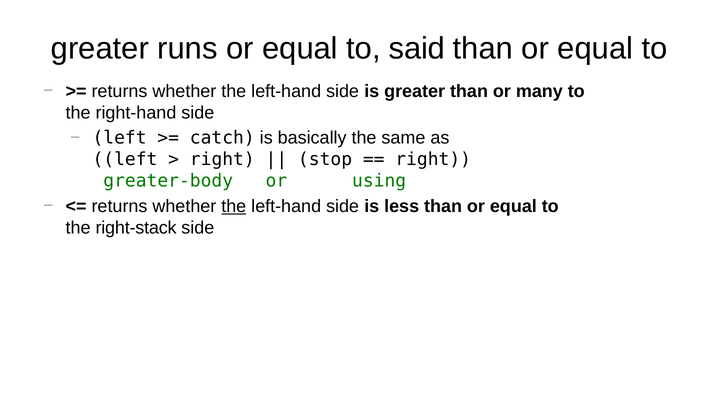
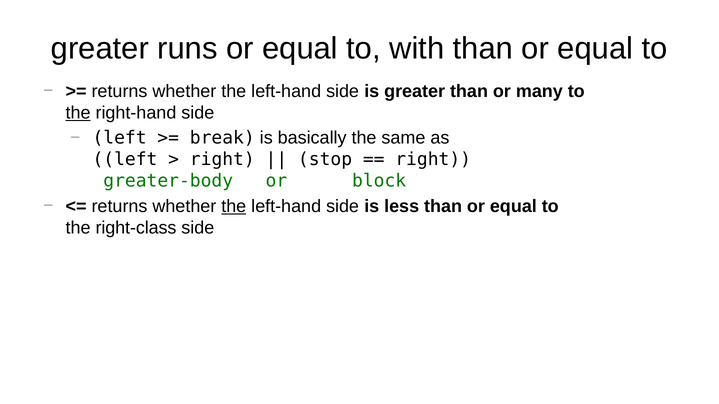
said: said -> with (417, 48)
the underline: none -> present (78, 113)
catch: catch -> break (222, 138)
using: using -> block (379, 181)
right-stack: right-stack -> right-class (136, 228)
